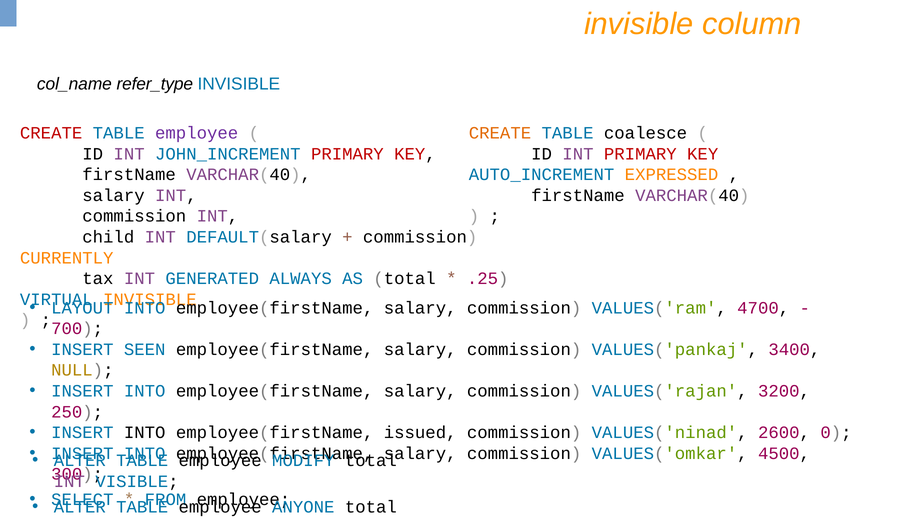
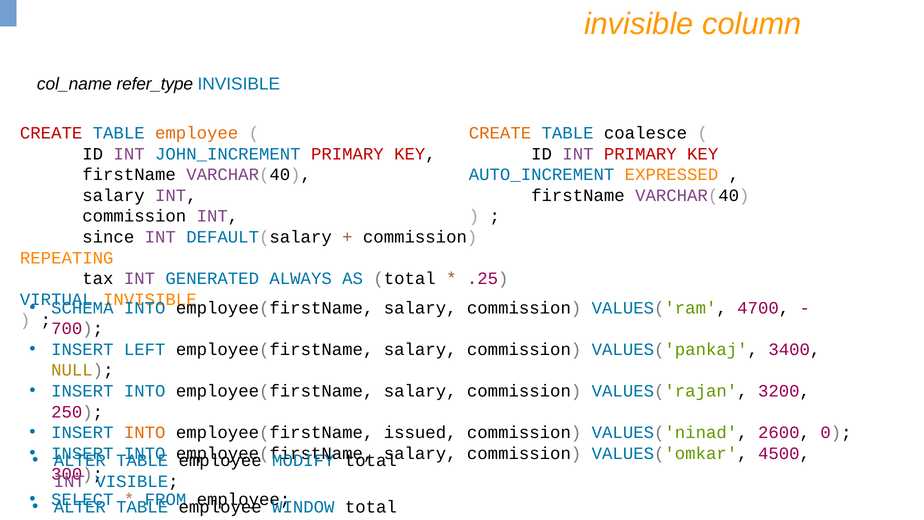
employee colour: purple -> orange (197, 133)
child: child -> since (108, 237)
CURRENTLY: CURRENTLY -> REPEATING (67, 258)
LAYOUT: LAYOUT -> SCHEMA (82, 308)
SEEN: SEEN -> LEFT (145, 349)
INTO colour: black -> orange (145, 432)
ANYONE: ANYONE -> WINDOW (303, 507)
